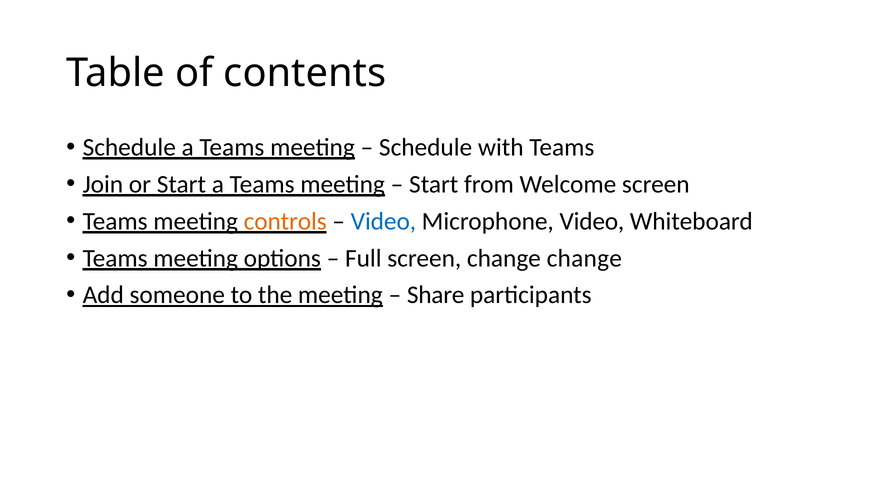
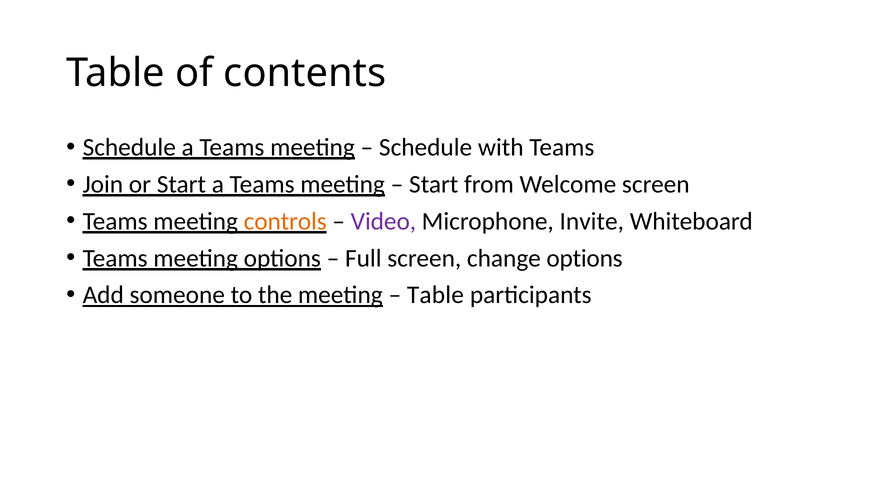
Video colour: blue -> purple (383, 221)
Microphone Video: Video -> Invite (592, 221)
change change: change -> options (585, 258)
Share: Share -> Table (435, 295)
